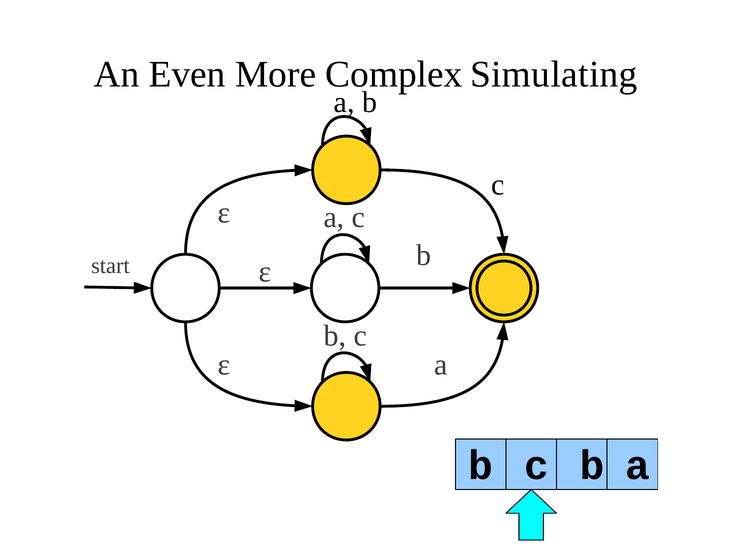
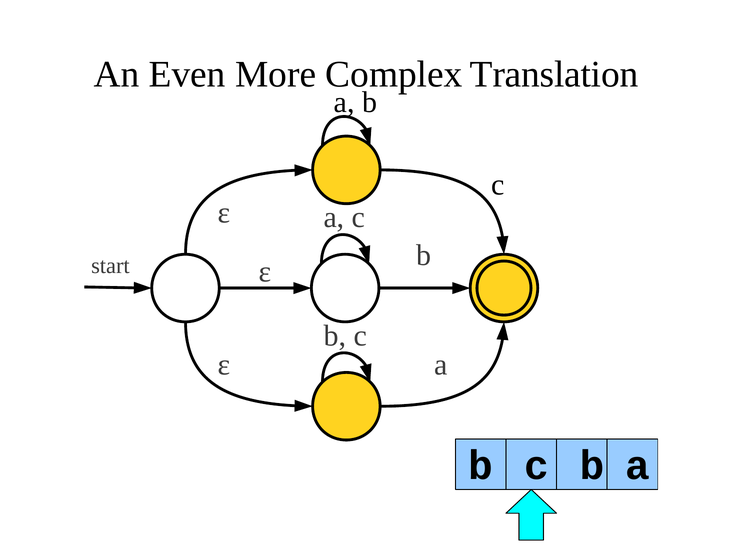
Simulating: Simulating -> Translation (554, 74)
